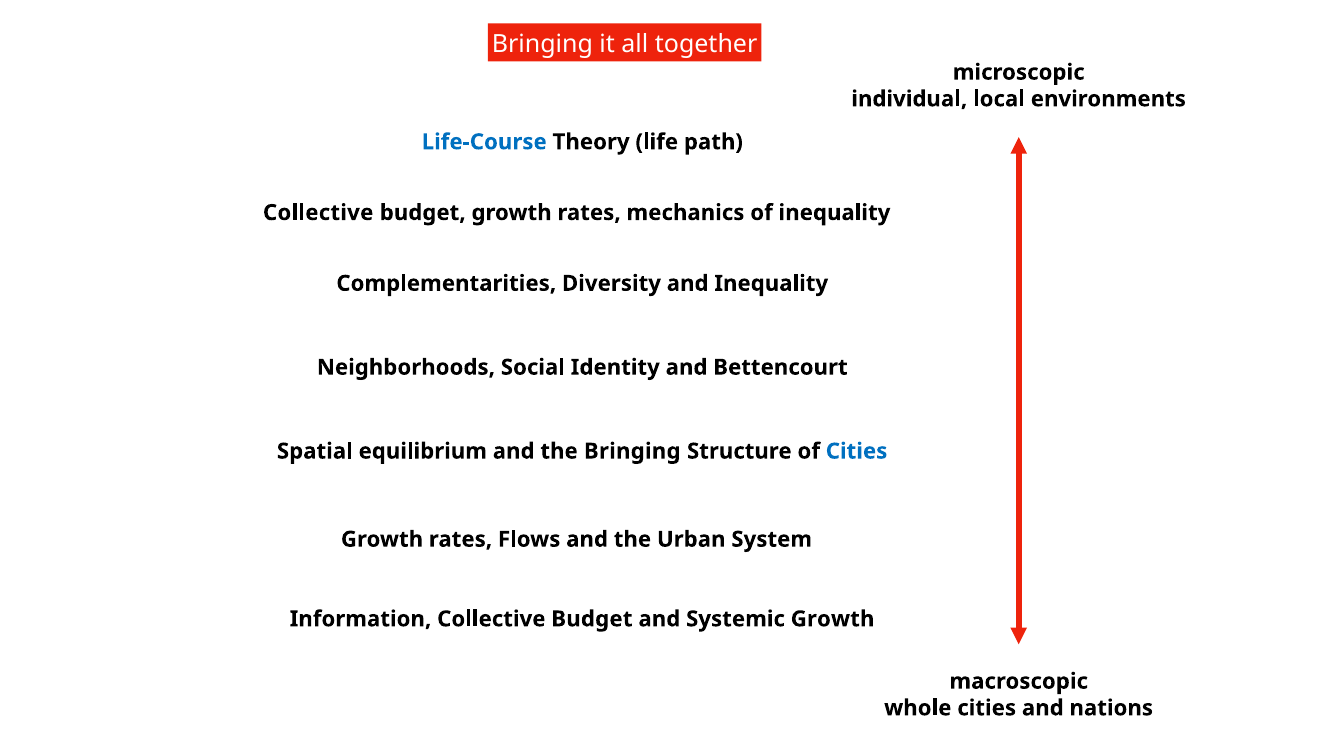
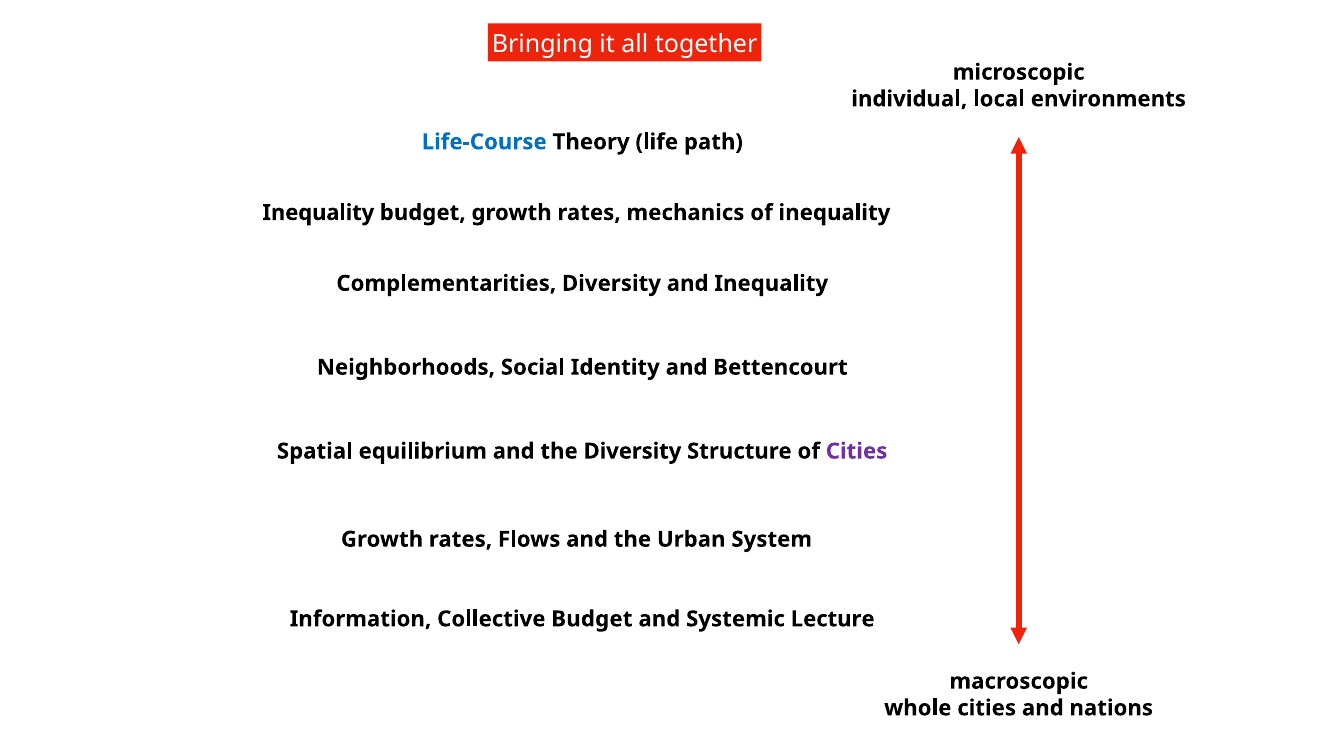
Collective: Collective -> Inequality (318, 213)
the Bringing: Bringing -> Diversity (632, 451)
Cities colour: blue -> purple (857, 451)
Systemic Growth: Growth -> Lecture (833, 619)
